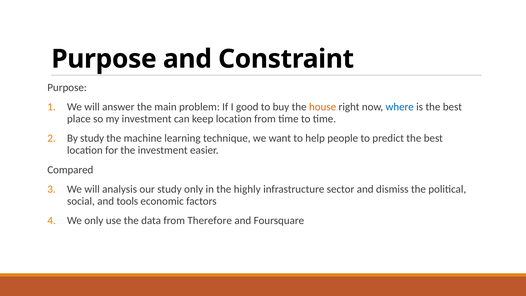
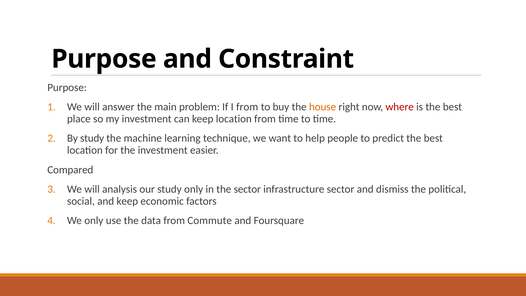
I good: good -> from (247, 107)
where colour: blue -> red (400, 107)
the highly: highly -> sector (247, 189)
and tools: tools -> keep (127, 201)
Therefore: Therefore -> Commute (210, 220)
